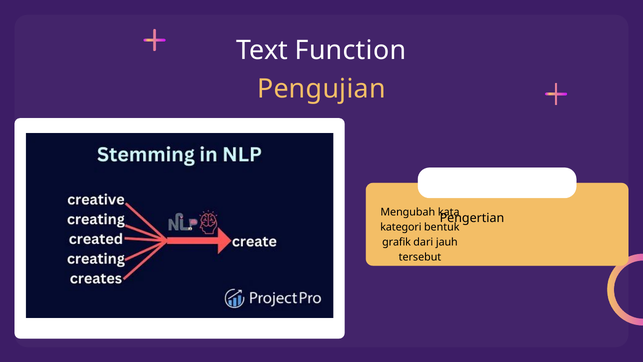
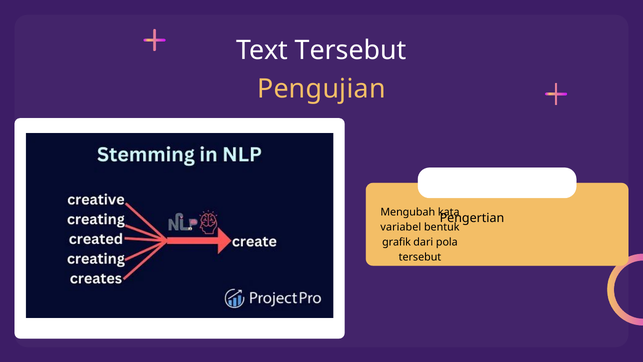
Text Function: Function -> Tersebut (351, 51)
kategori: kategori -> variabel (401, 227)
jauh: jauh -> pola (447, 242)
